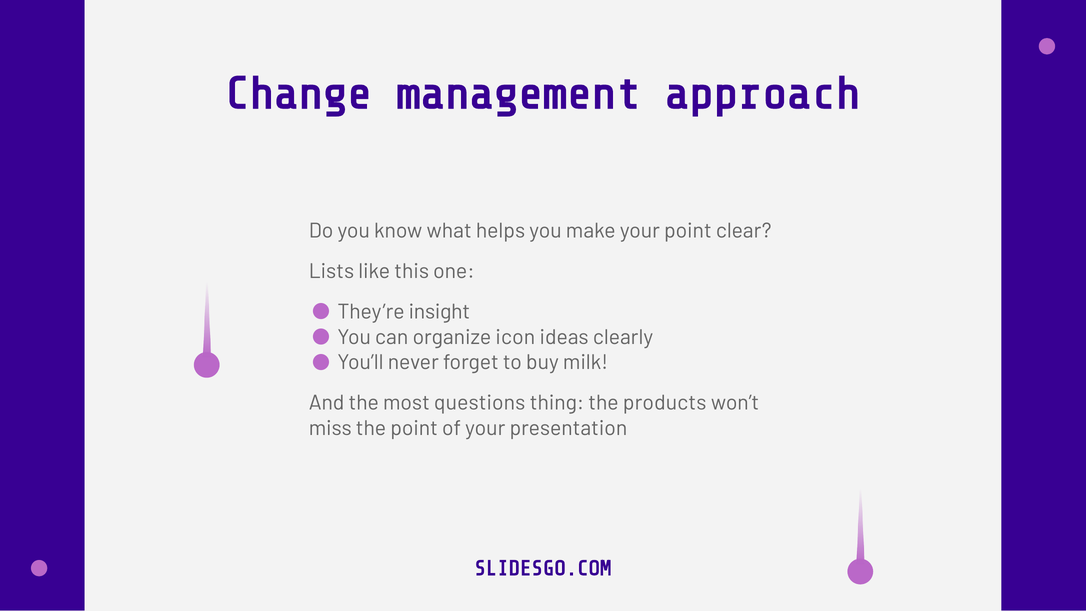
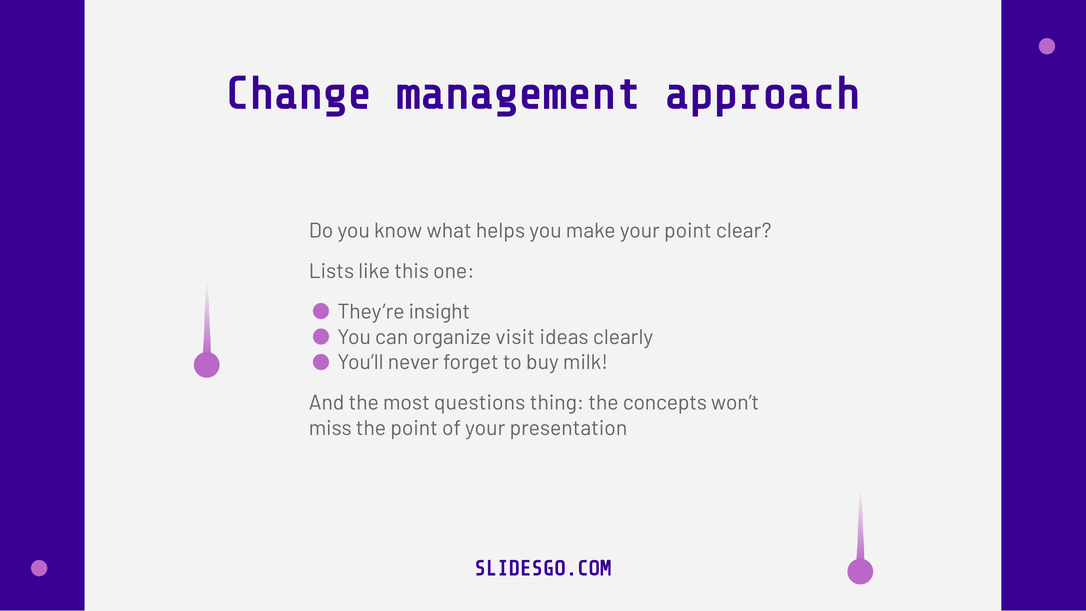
icon: icon -> visit (515, 337)
products: products -> concepts (665, 403)
